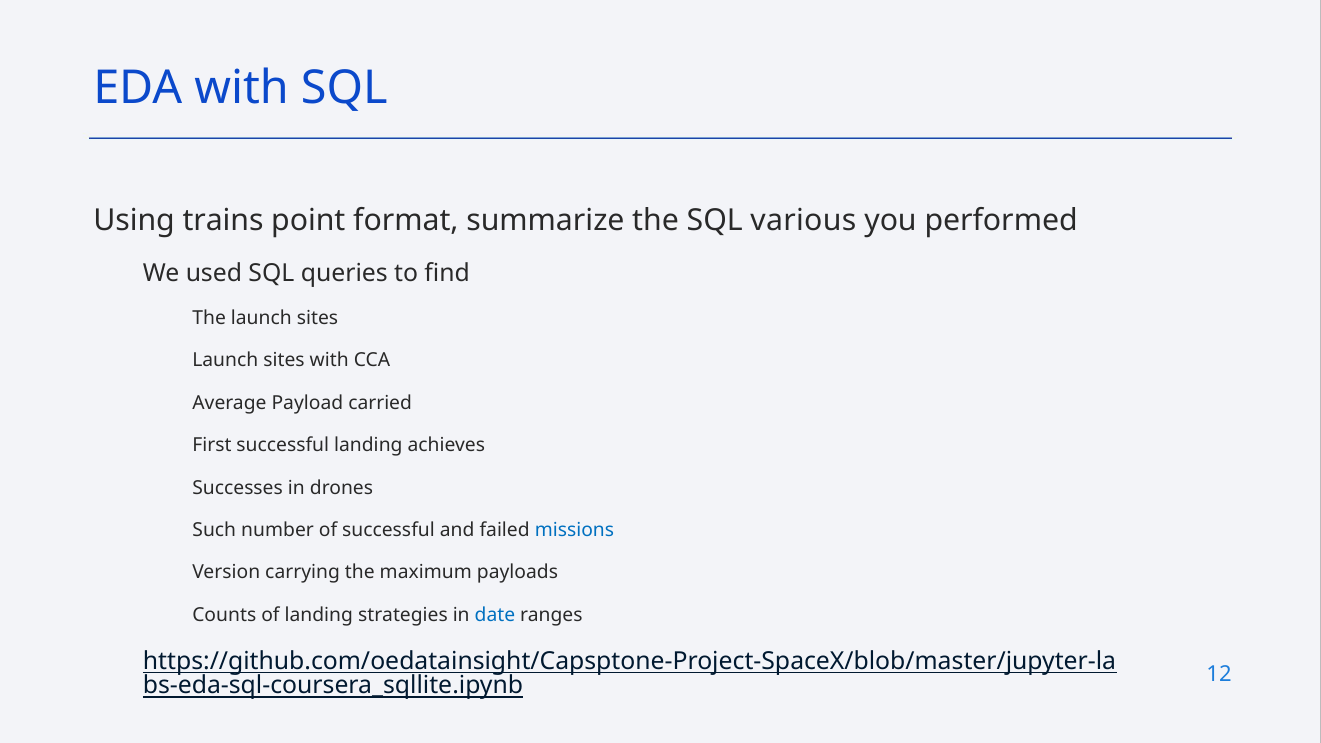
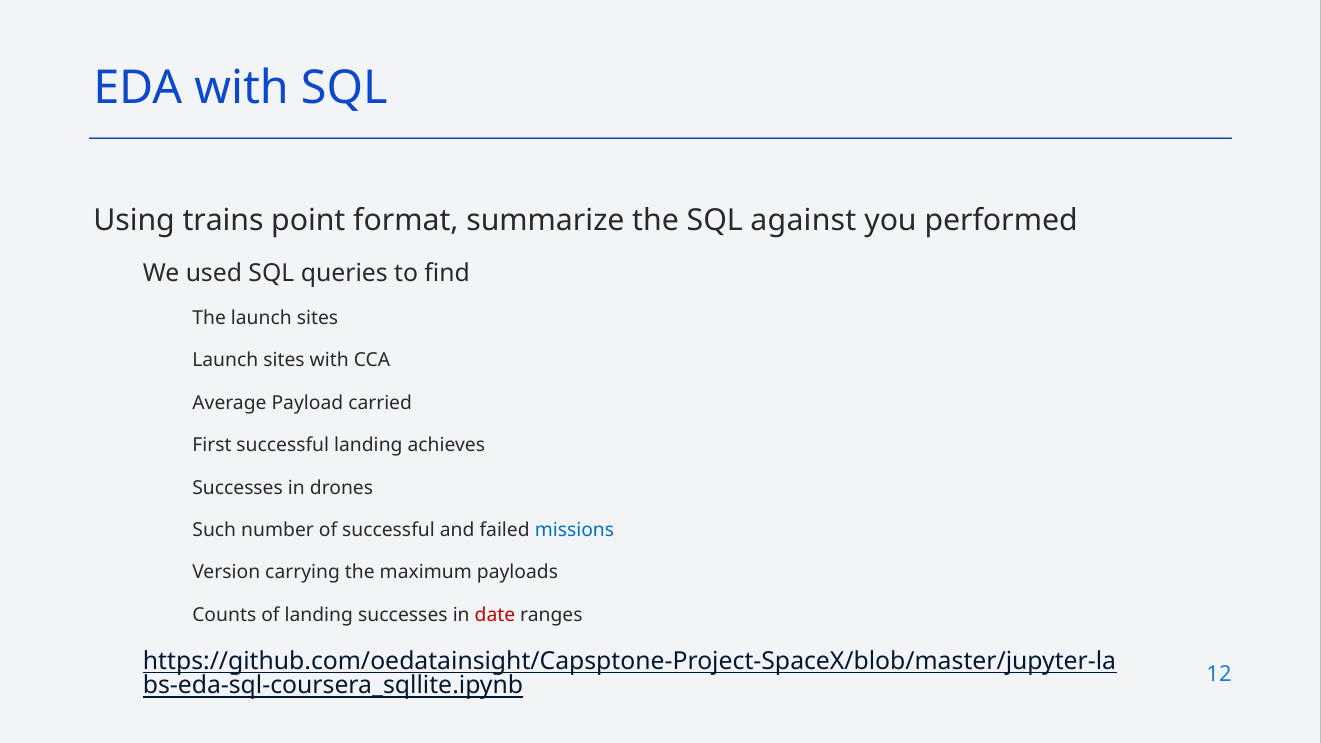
various: various -> against (803, 221)
landing strategies: strategies -> successes (403, 615)
date colour: blue -> red (495, 615)
